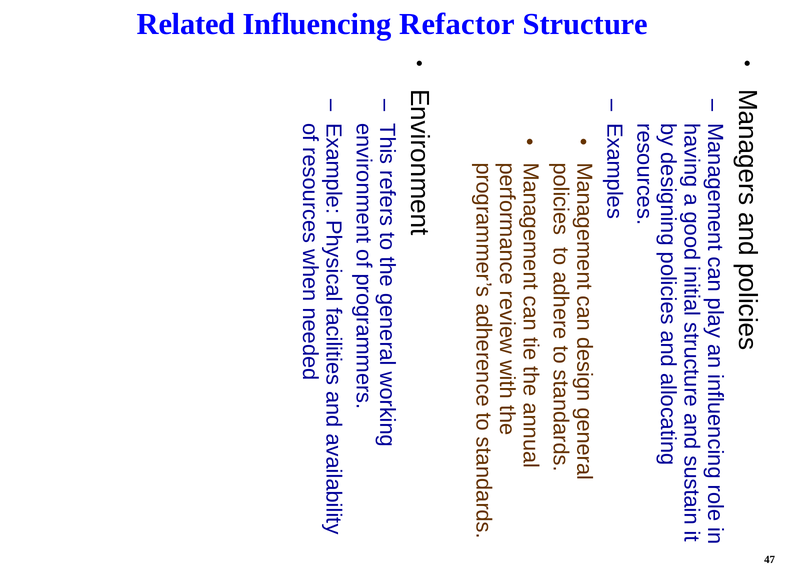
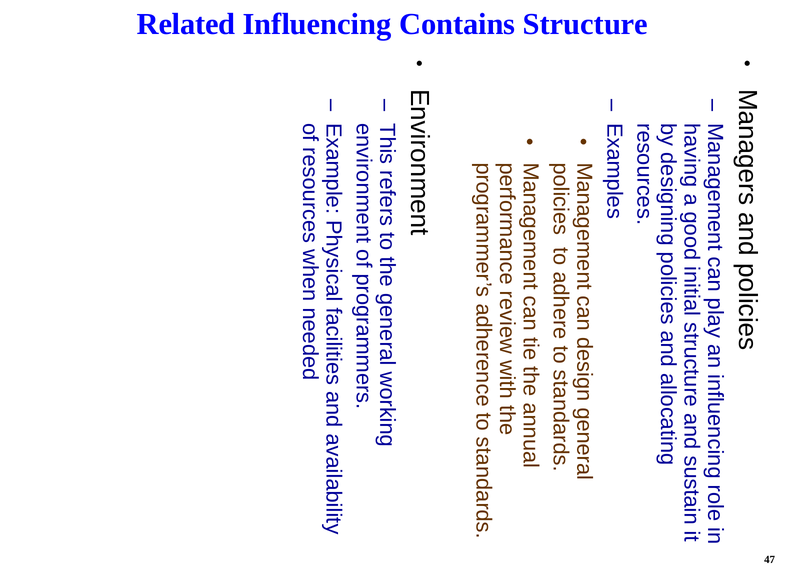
Refactor: Refactor -> Contains (457, 24)
